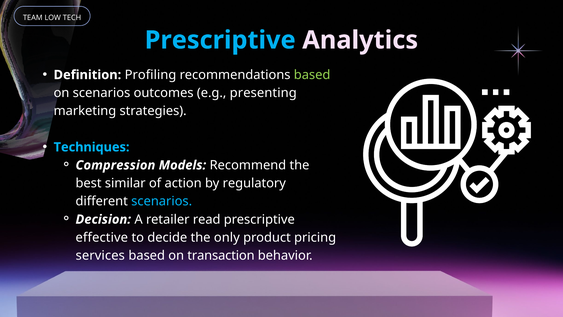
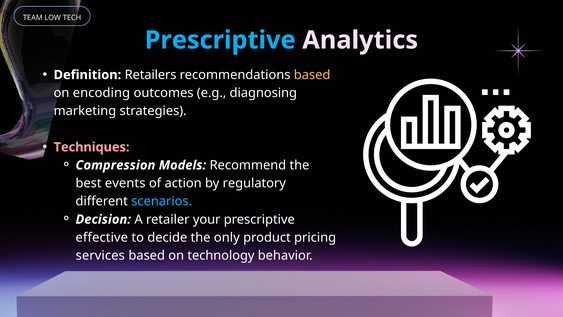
Profiling: Profiling -> Retailers (151, 75)
based colour: light green -> yellow (312, 75)
on scenarios: scenarios -> encoding (101, 93)
presenting: presenting -> diagnosing (263, 93)
Techniques colour: light blue -> pink (92, 147)
similar: similar -> events (125, 183)
read: read -> your (207, 219)
transaction: transaction -> technology (221, 255)
